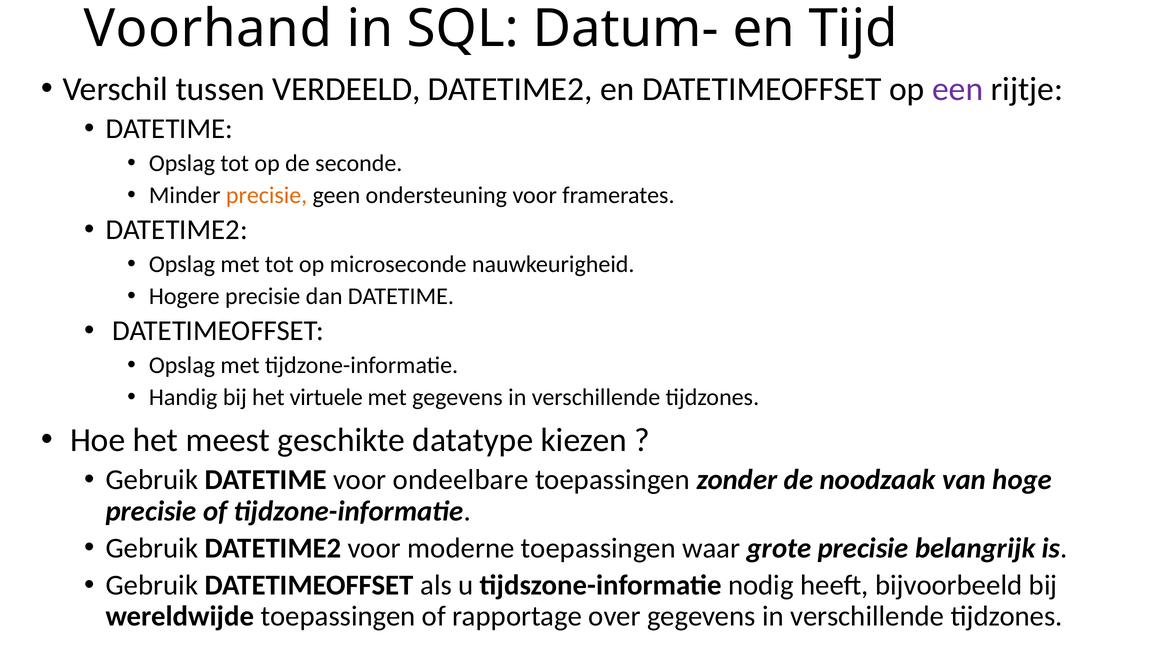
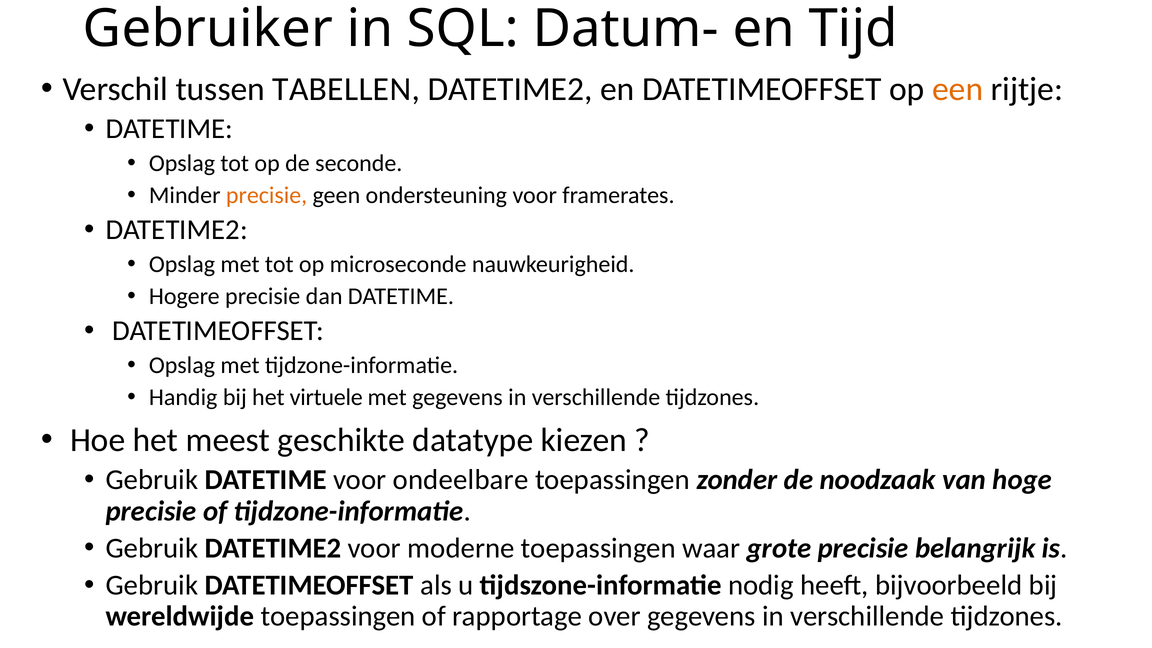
Voorhand: Voorhand -> Gebruiker (208, 29)
VERDEELD: VERDEELD -> TABELLEN (346, 89)
een colour: purple -> orange (958, 89)
